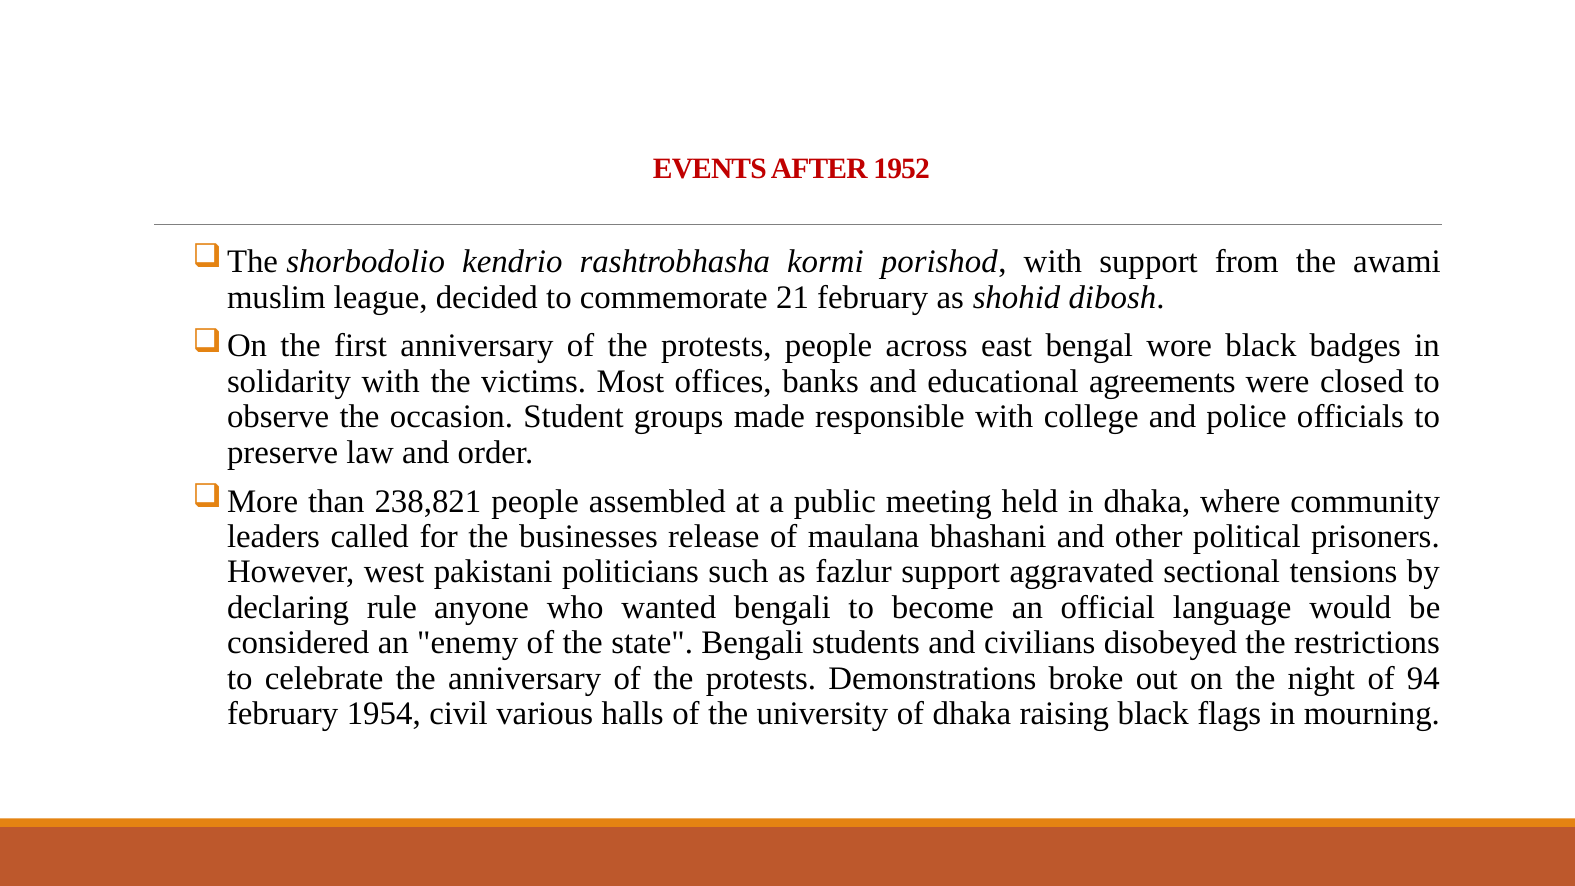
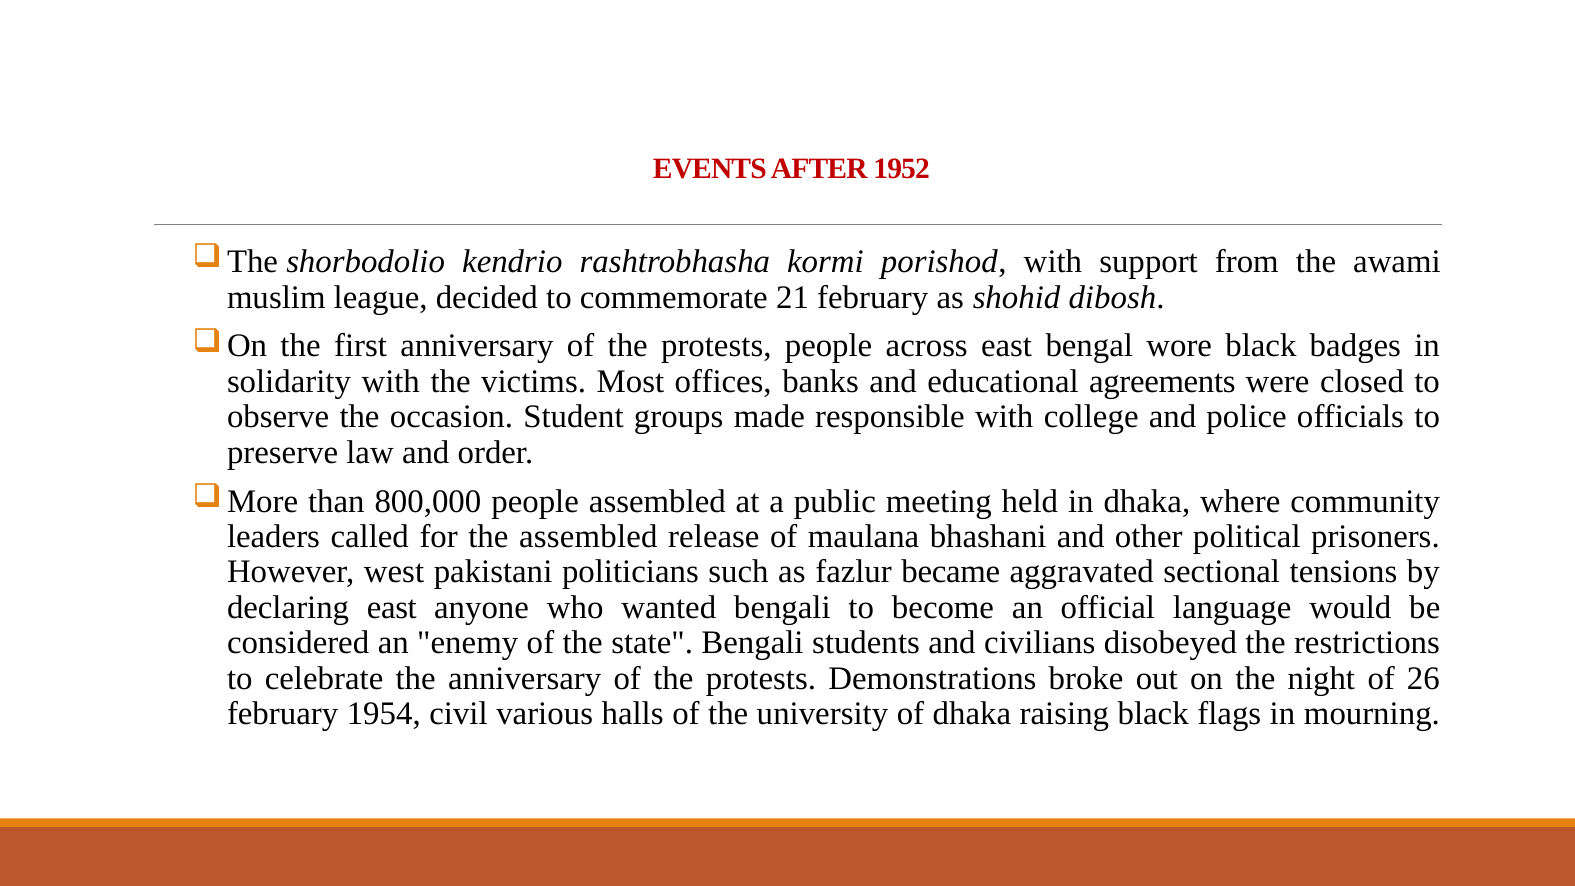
238,821: 238,821 -> 800,000 (428, 501)
the businesses: businesses -> assembled (588, 537)
fazlur support: support -> became (951, 572)
declaring rule: rule -> east (392, 608)
94: 94 -> 26 (1423, 679)
